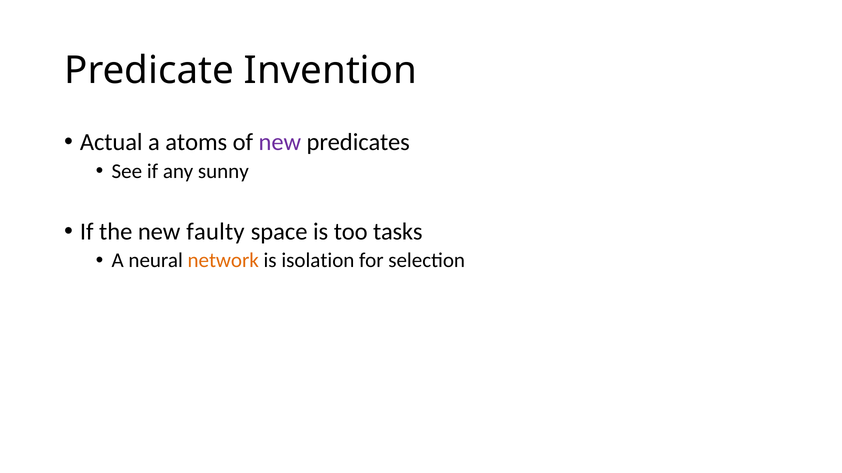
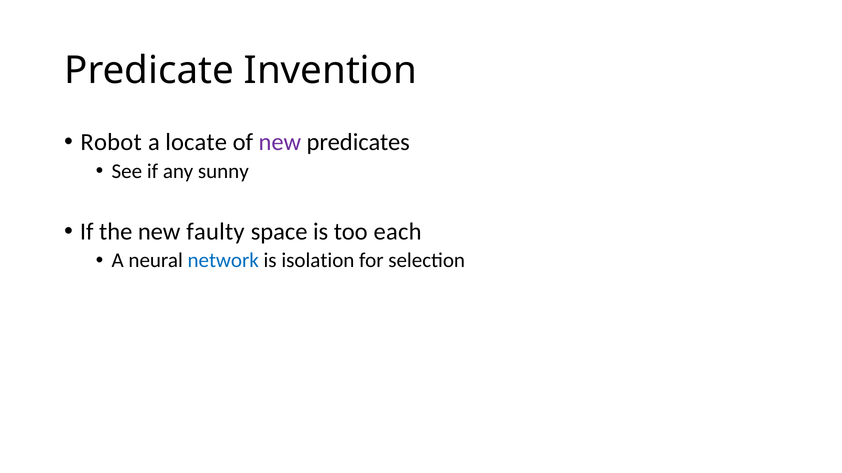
Actual: Actual -> Robot (111, 142)
atoms: atoms -> locate (196, 142)
tasks: tasks -> each (398, 232)
network colour: orange -> blue (223, 261)
